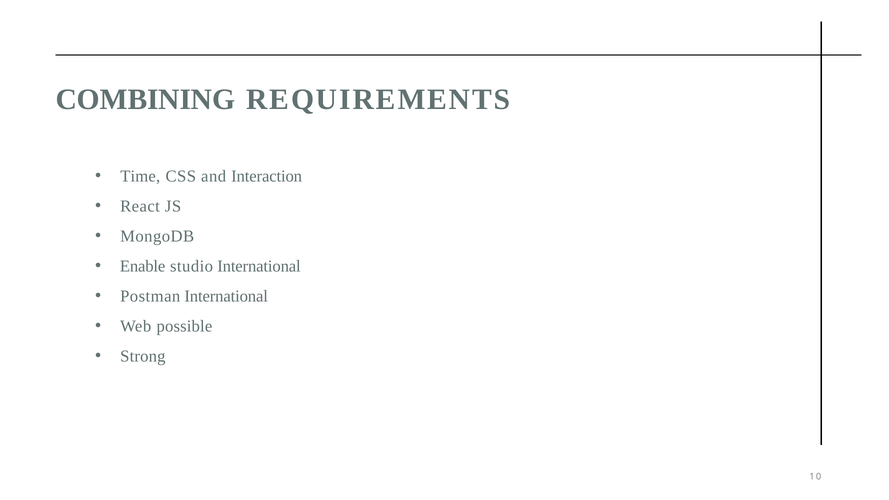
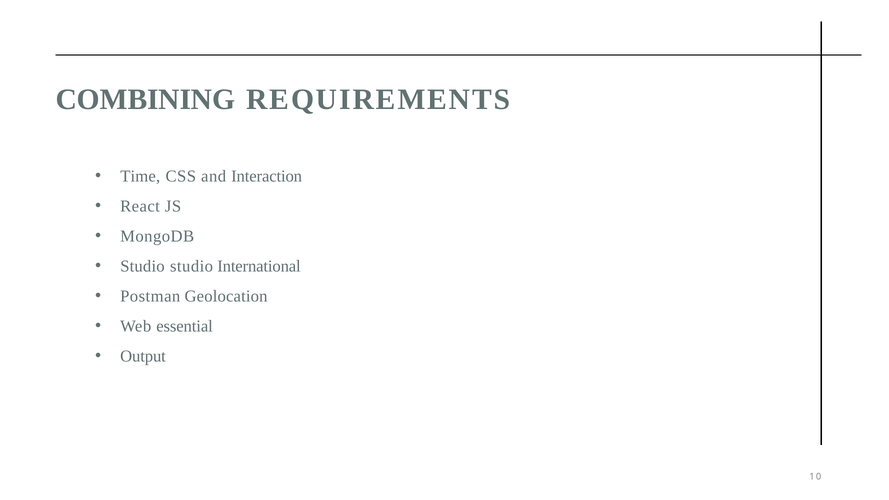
Enable: Enable -> Studio (142, 266)
Postman International: International -> Geolocation (226, 296)
possible: possible -> essential (185, 326)
Strong: Strong -> Output (143, 356)
